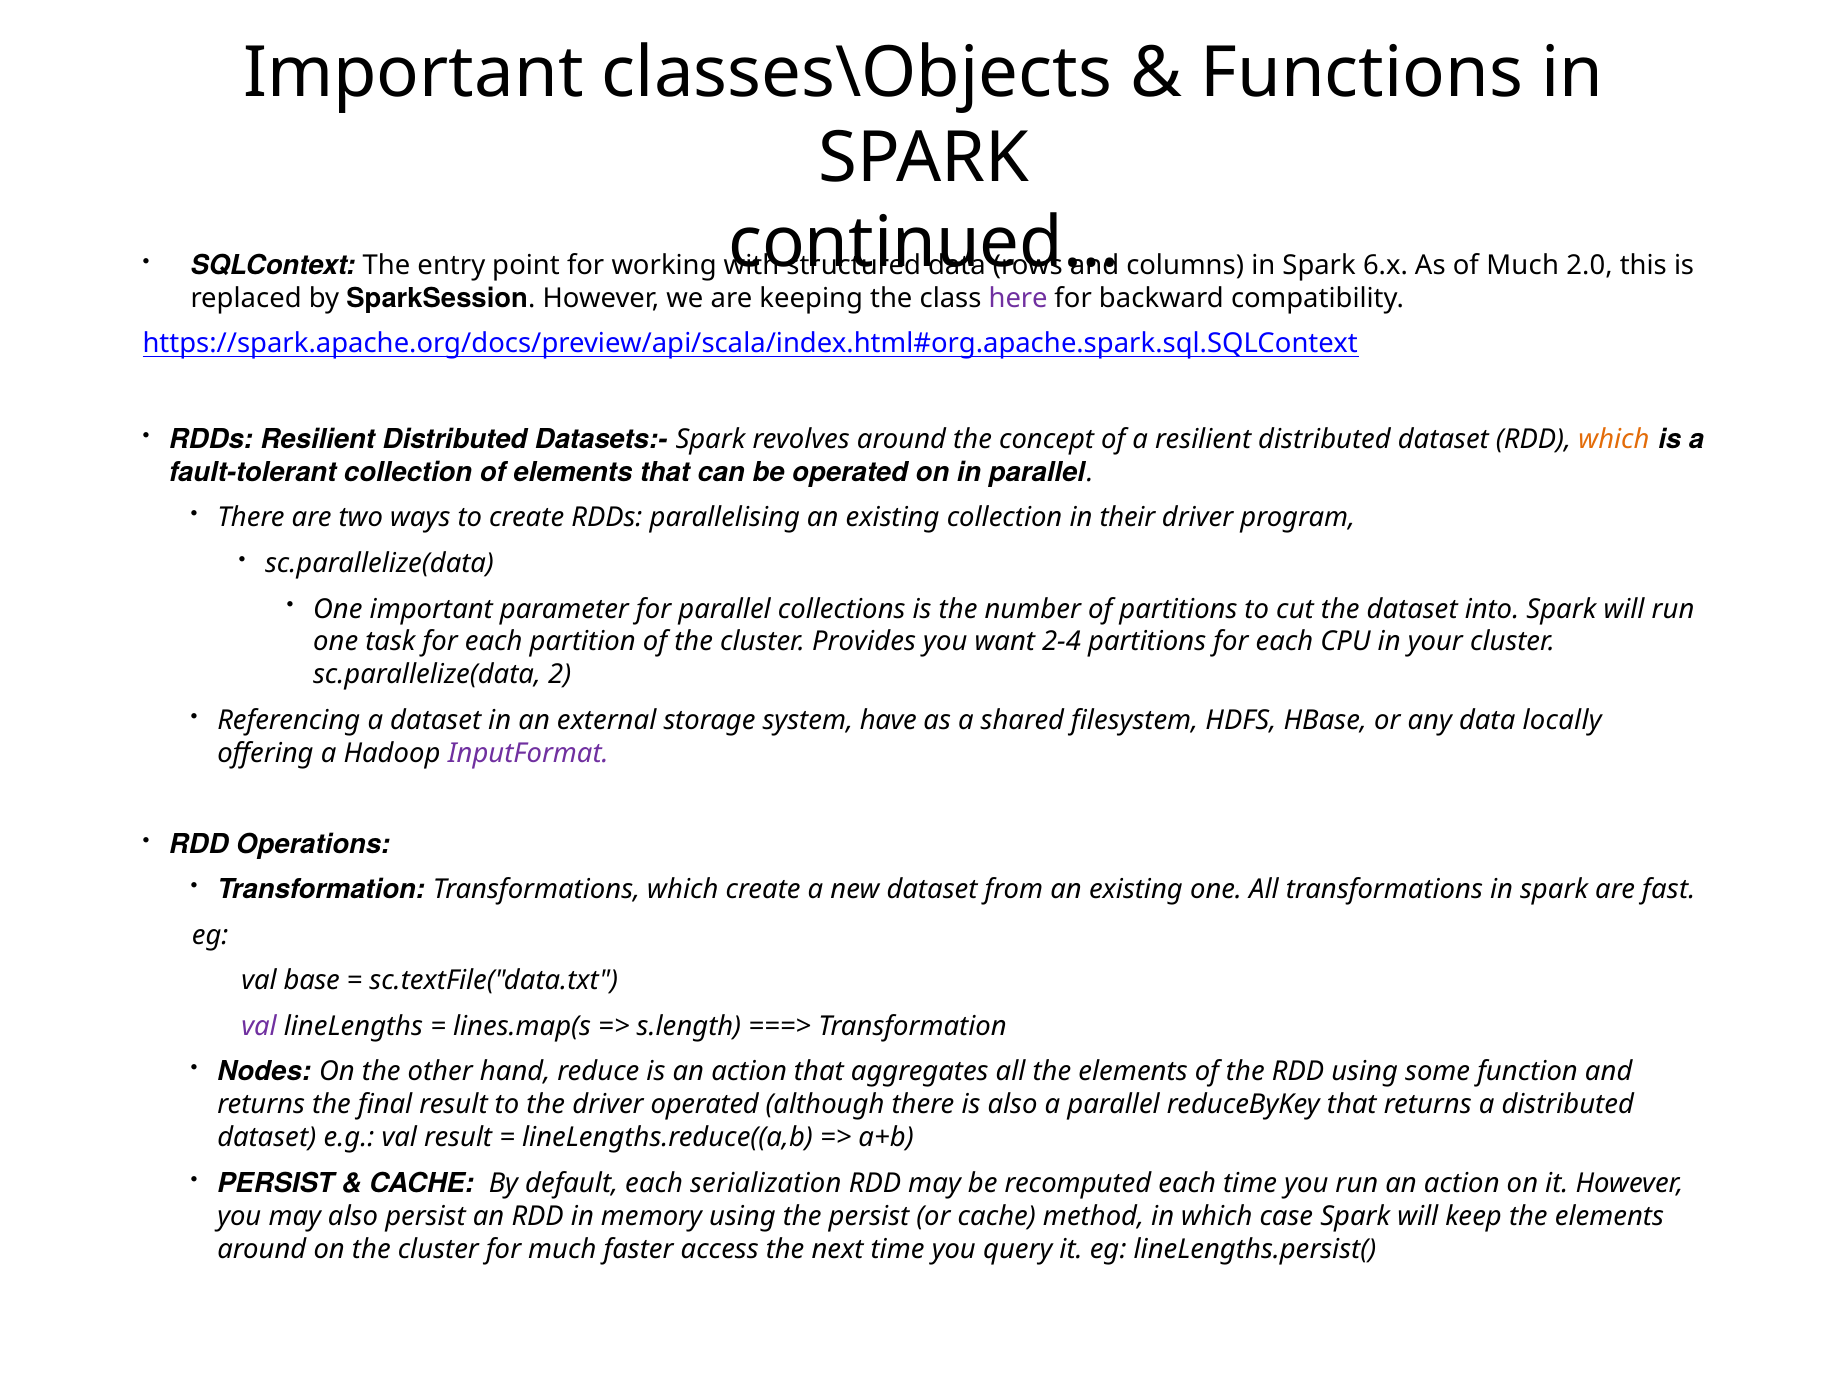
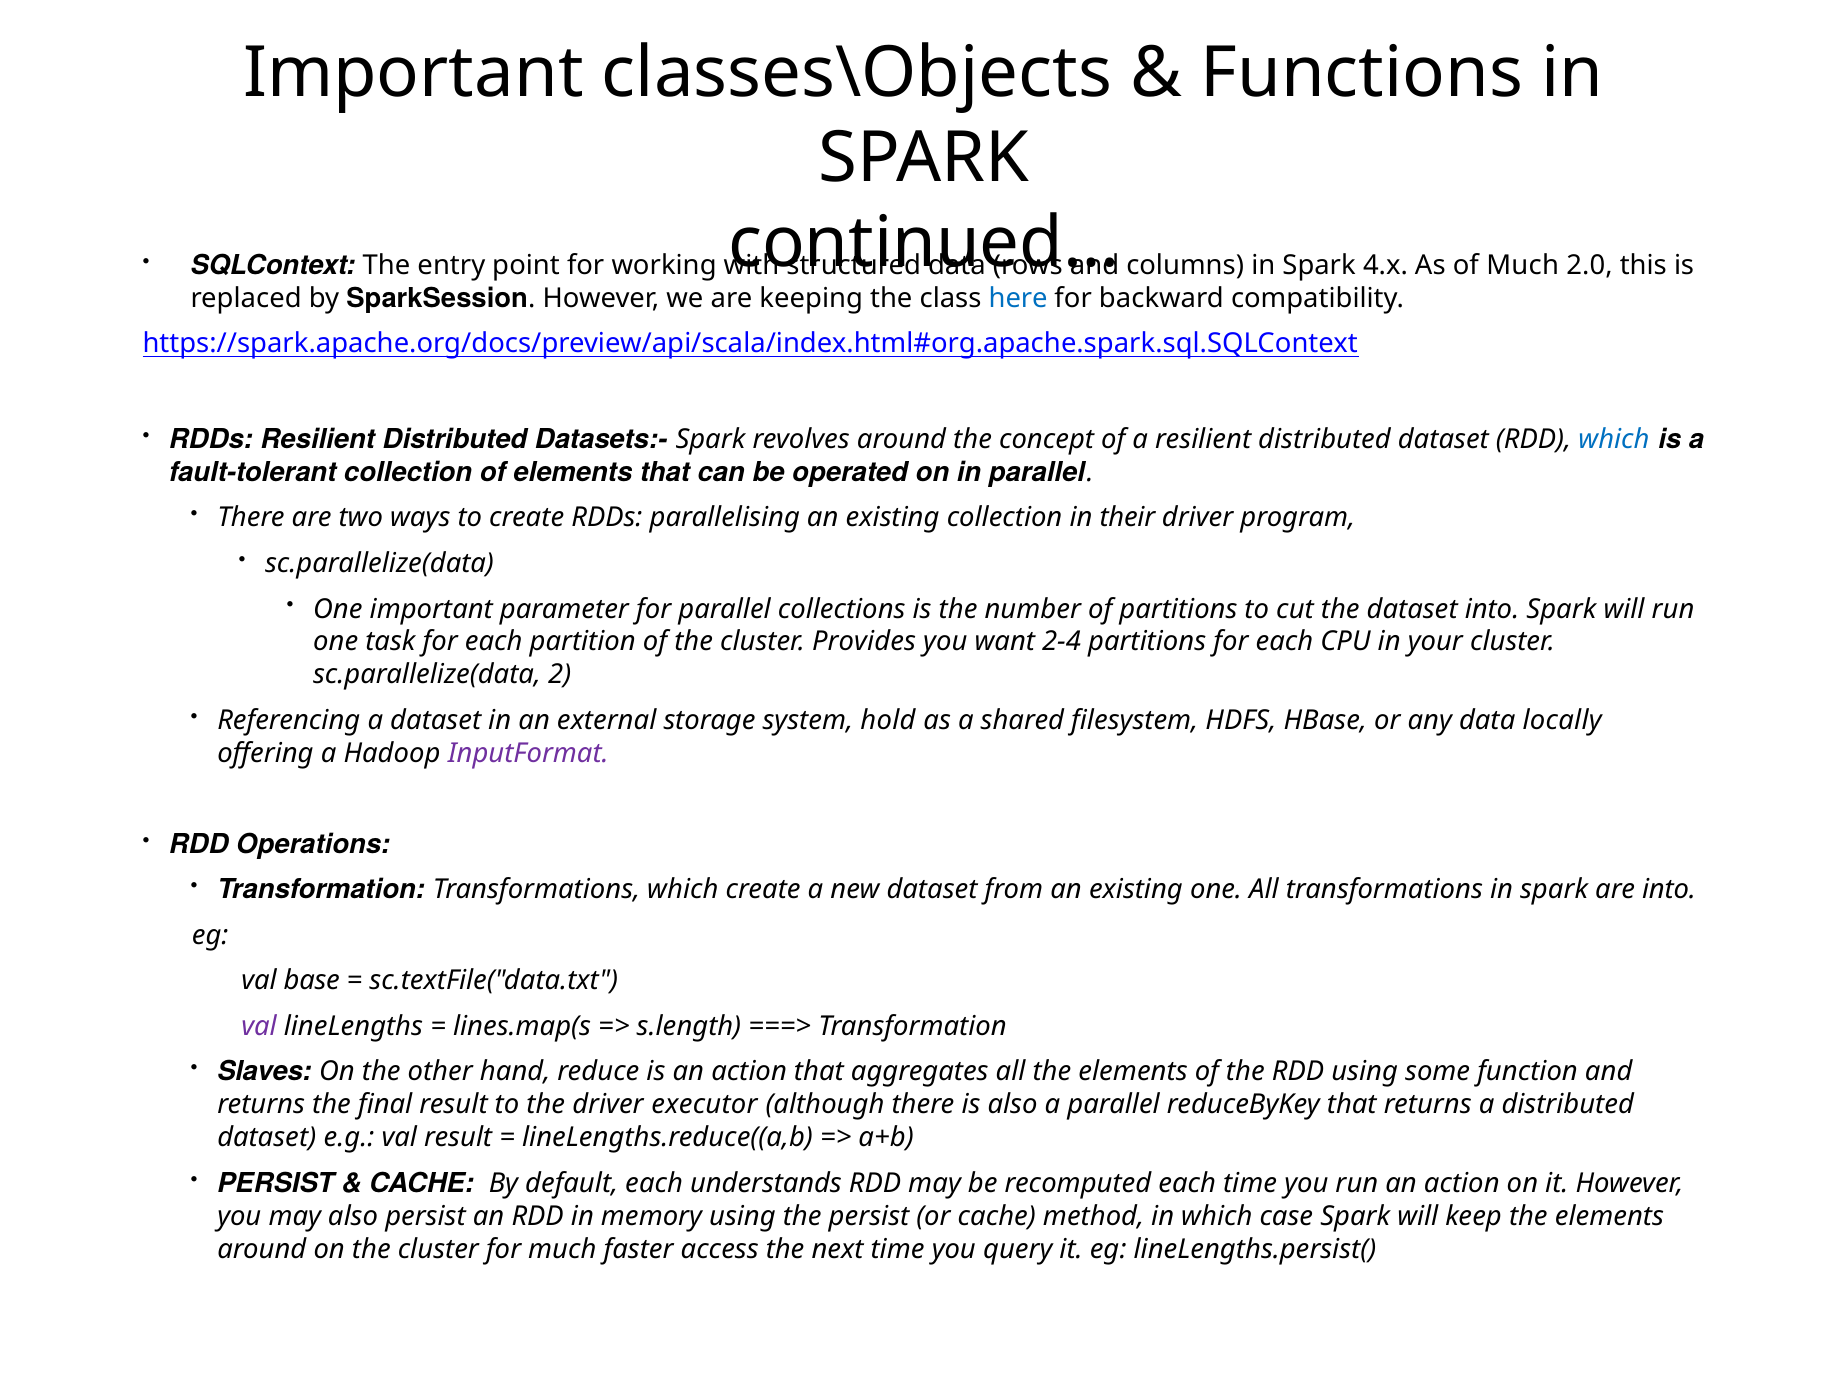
6.x: 6.x -> 4.x (1385, 265)
here colour: purple -> blue (1018, 298)
which colour: orange -> blue (1614, 439)
have: have -> hold (888, 720)
are fast: fast -> into (1669, 890)
Nodes: Nodes -> Slaves (264, 1072)
driver operated: operated -> executor (704, 1105)
serialization: serialization -> understands (766, 1183)
